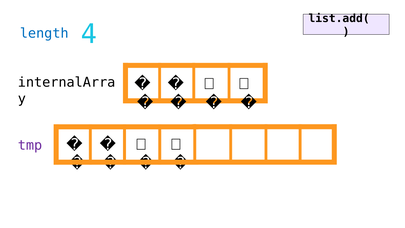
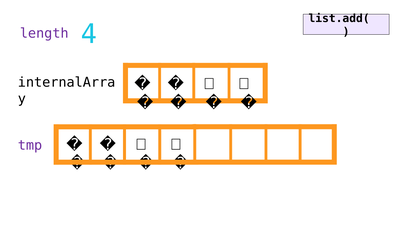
length colour: blue -> purple (44, 33)
